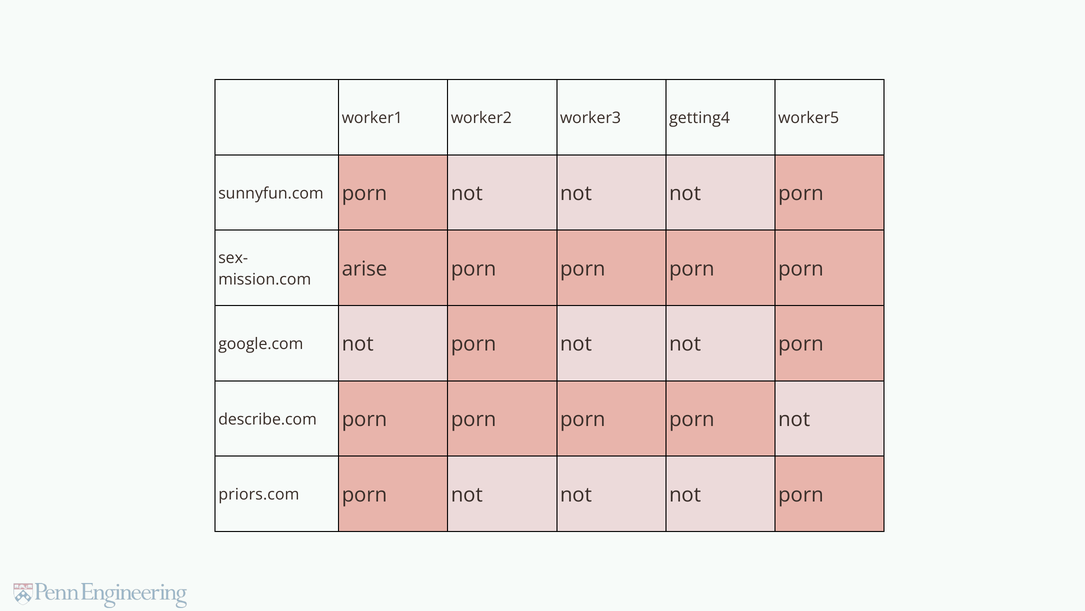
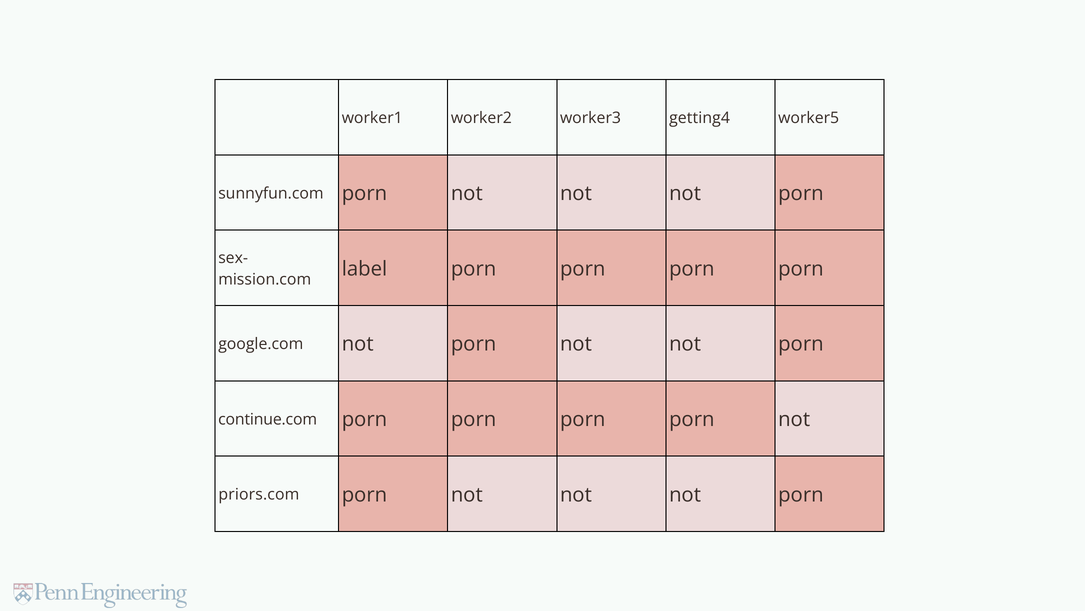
arise: arise -> label (364, 269)
describe.com: describe.com -> continue.com (268, 419)
